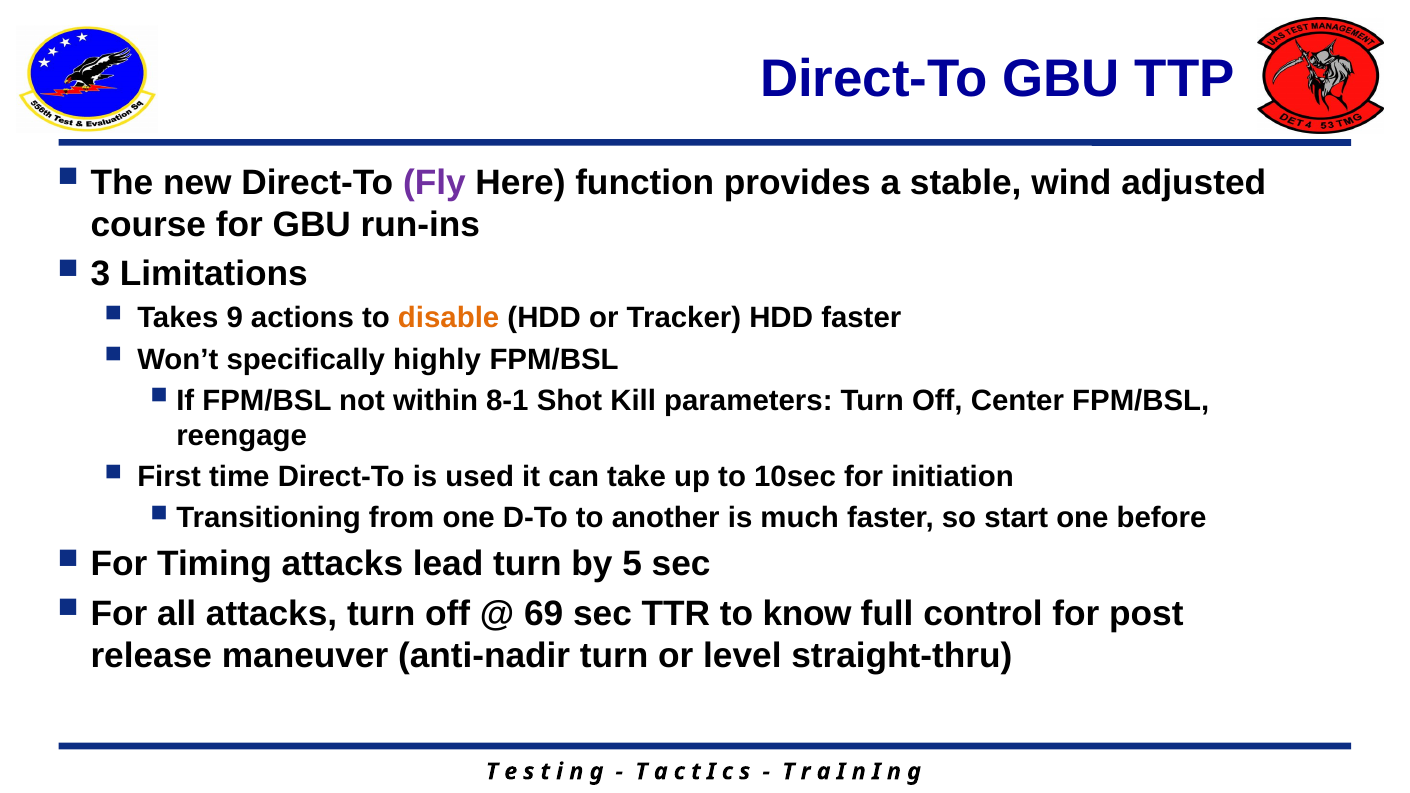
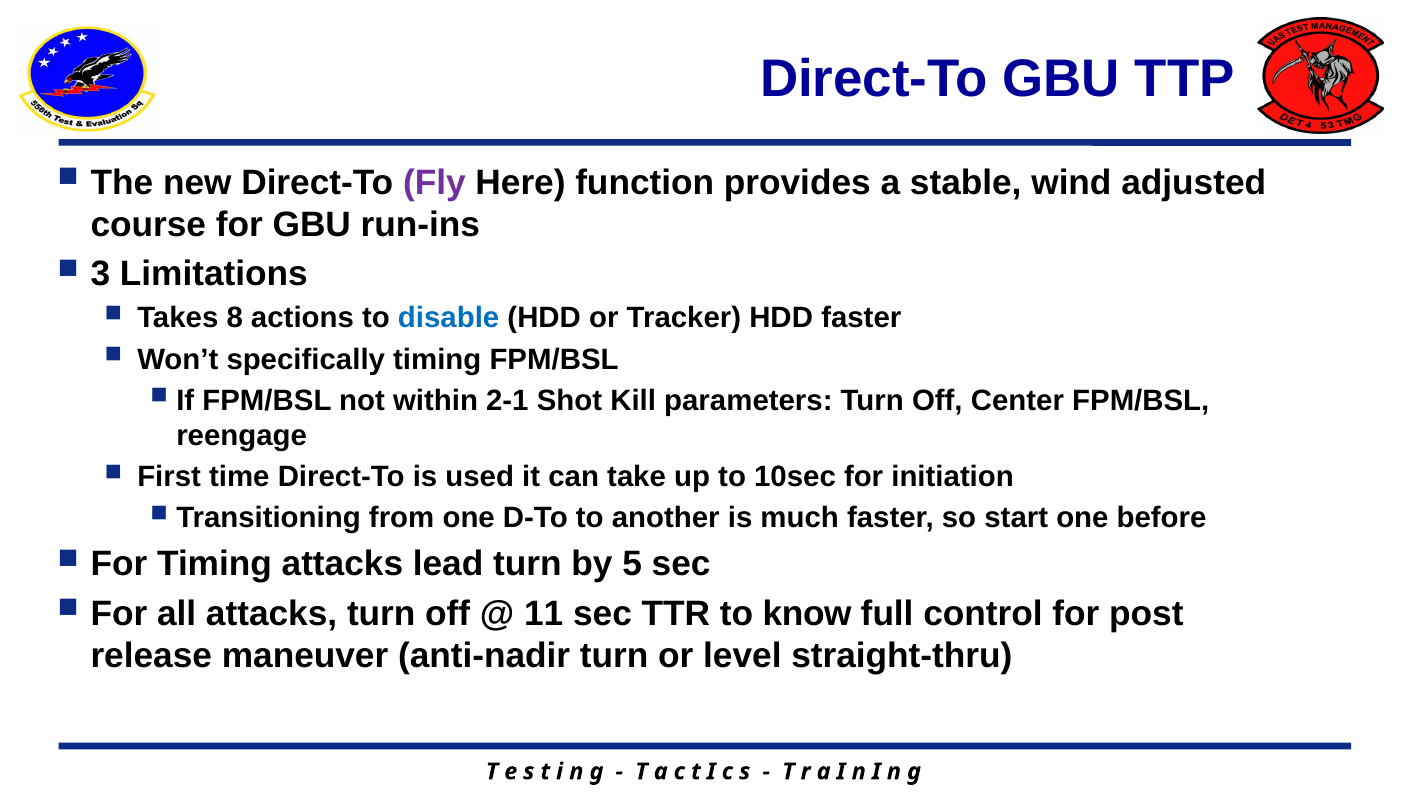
9: 9 -> 8 (235, 318)
disable colour: orange -> blue (449, 318)
specifically highly: highly -> timing (437, 359)
8-1: 8-1 -> 2-1 (507, 401)
69: 69 -> 11 (544, 614)
